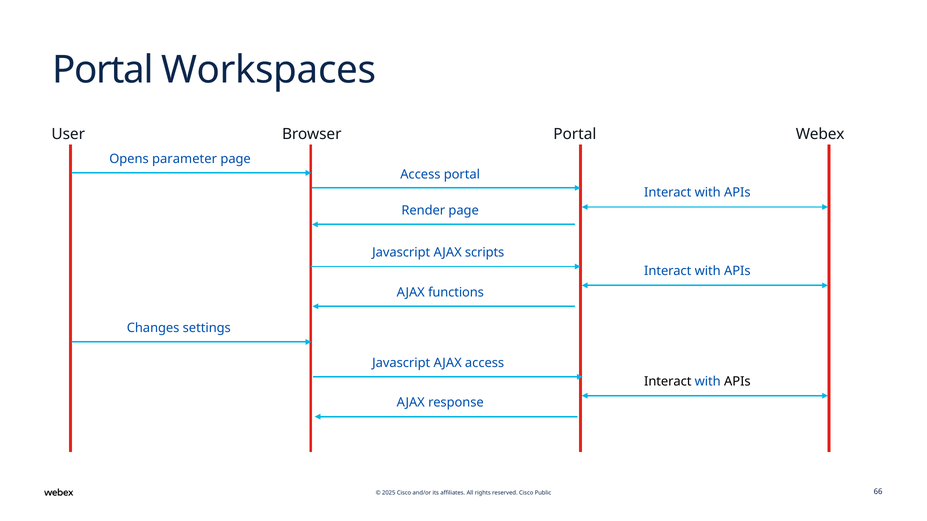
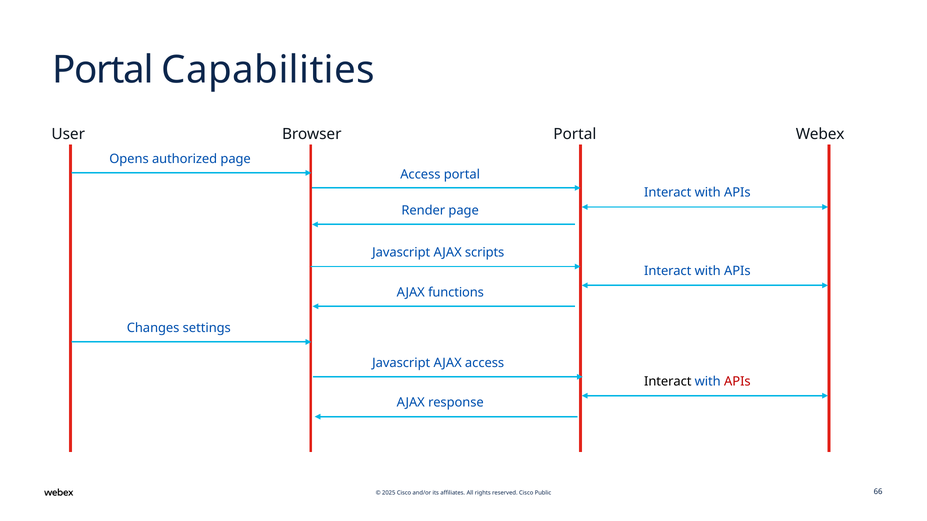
Workspaces: Workspaces -> Capabilities (268, 70)
parameter: parameter -> authorized (185, 159)
APIs colour: black -> red (737, 382)
